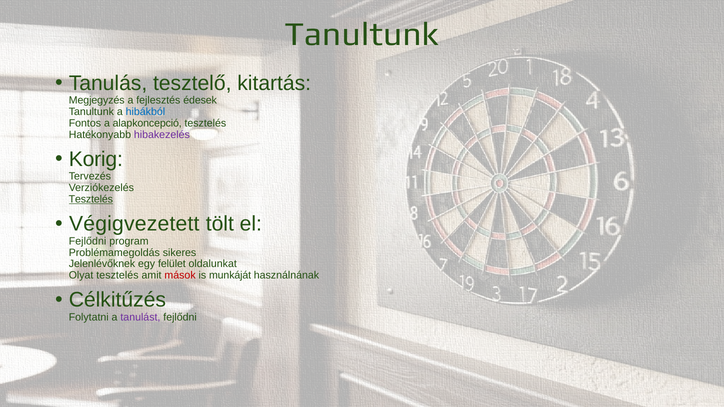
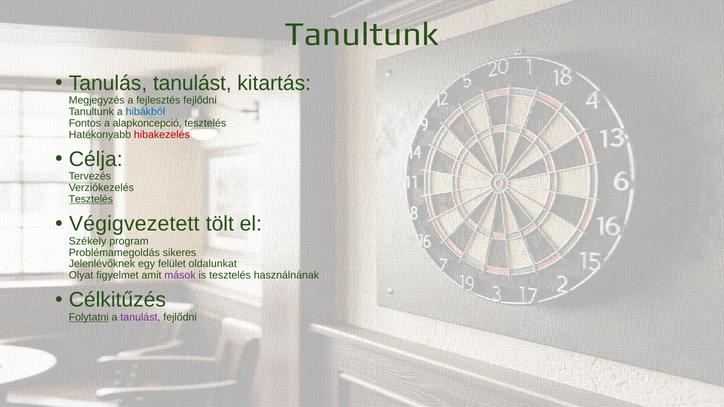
Tanulás tesztelő: tesztelő -> tanulást (192, 83)
fejlesztés édesek: édesek -> fejlődni (200, 101)
hibakezelés colour: purple -> red (162, 135)
Korig: Korig -> Célja (96, 159)
Fejlődni: Fejlődni -> Székely (88, 241)
Olyat tesztelés: tesztelés -> figyelmet (117, 276)
mások colour: red -> purple (180, 276)
is munkáját: munkáját -> tesztelés (230, 276)
Folytatni underline: none -> present (89, 317)
